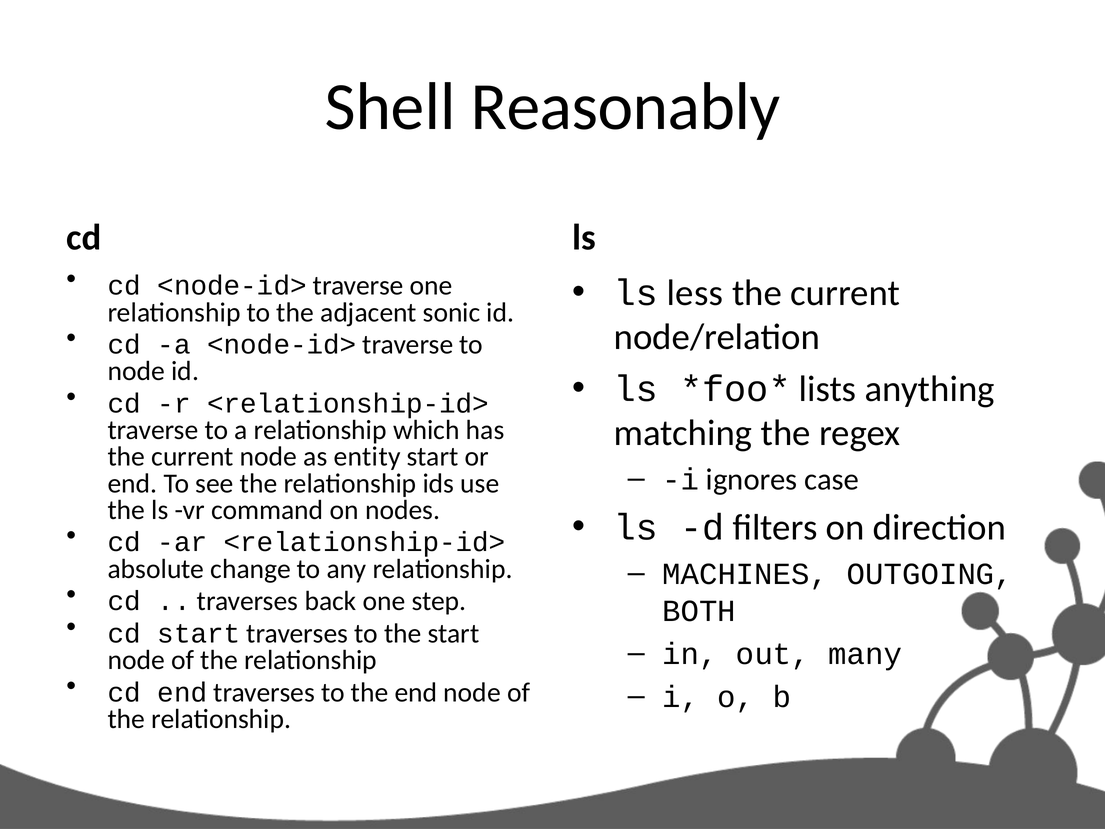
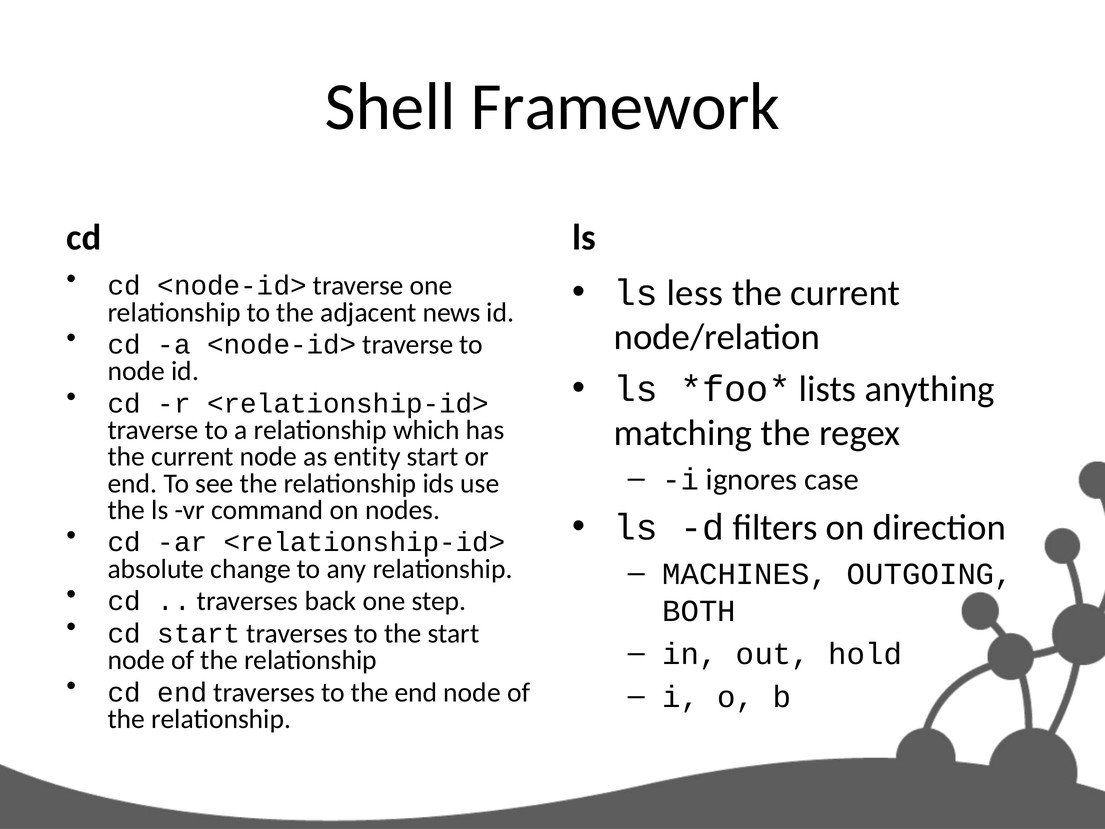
Reasonably: Reasonably -> Framework (625, 107)
sonic: sonic -> news (452, 312)
many: many -> hold (865, 654)
